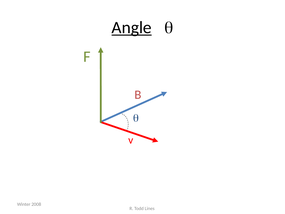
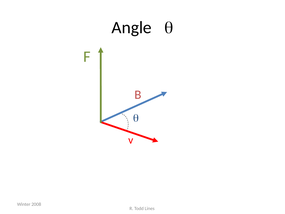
Angle underline: present -> none (132, 28)
